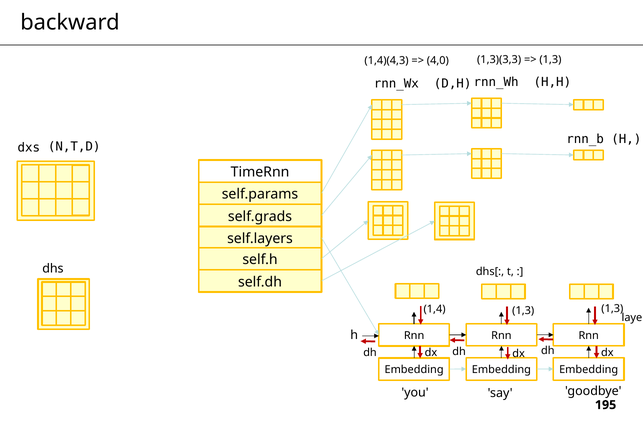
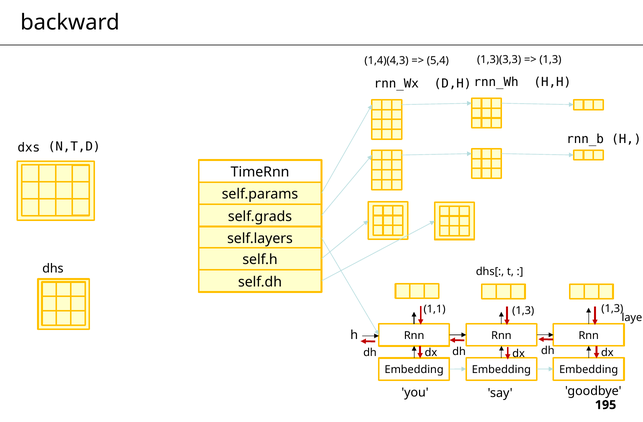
4,0: 4,0 -> 5,4 (438, 61)
1,4: 1,4 -> 1,1 (435, 309)
